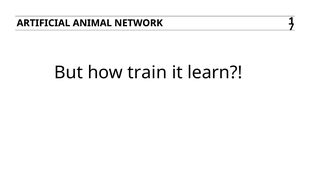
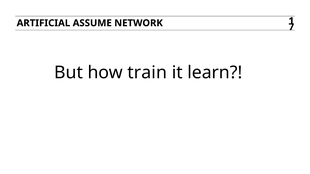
ANIMAL: ANIMAL -> ASSUME (92, 23)
